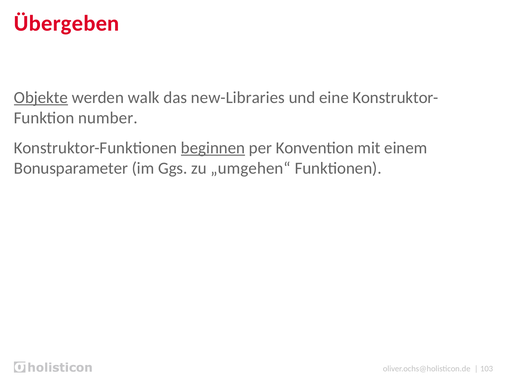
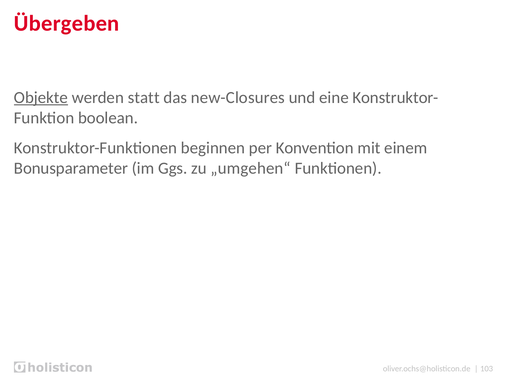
walk: walk -> statt (144, 98)
new-Libraries: new-Libraries -> new-Closures (238, 98)
number: number -> boolean (108, 118)
beginnen underline: present -> none (213, 148)
